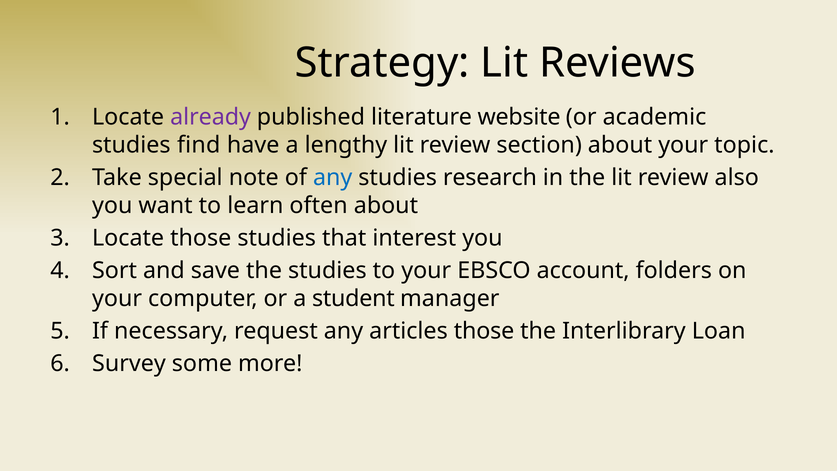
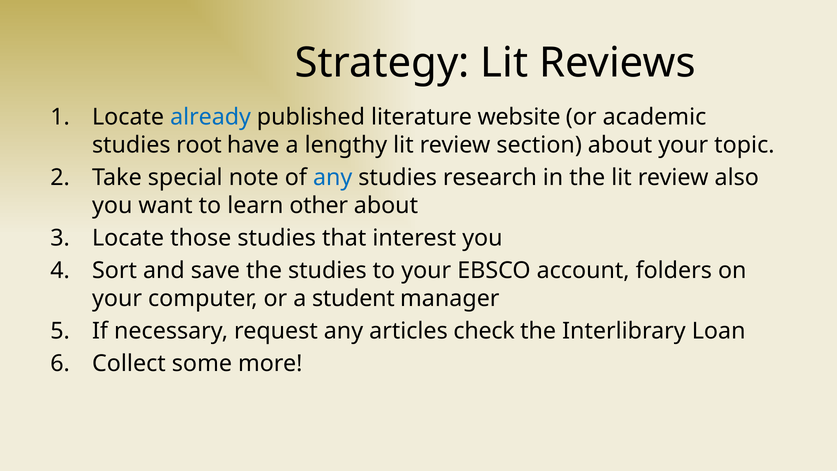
already colour: purple -> blue (211, 117)
find: find -> root (199, 145)
often: often -> other (319, 205)
articles those: those -> check (484, 331)
Survey: Survey -> Collect (129, 364)
